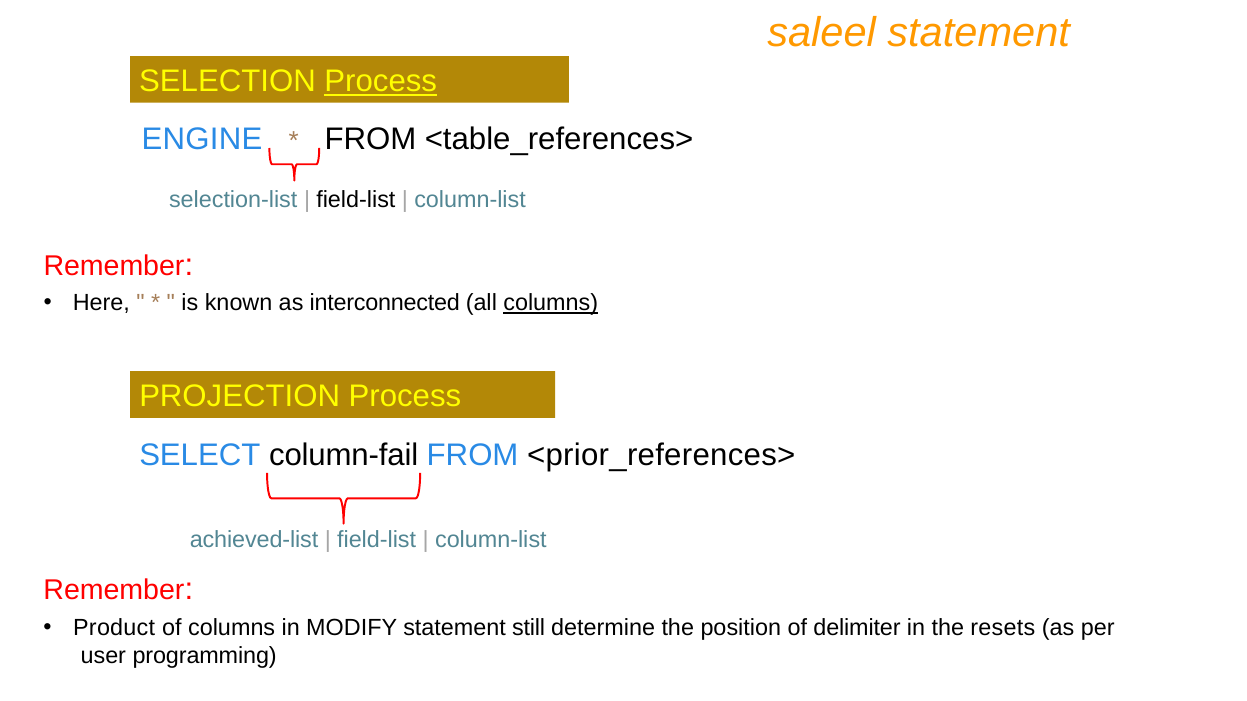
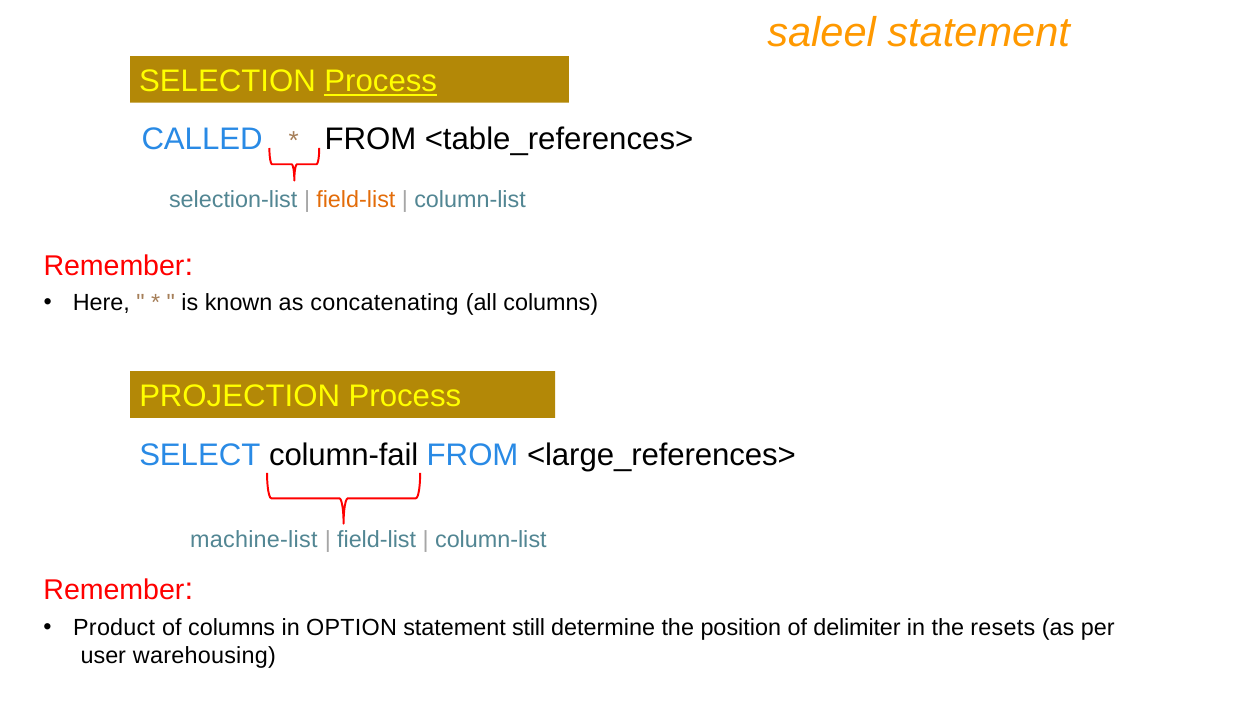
ENGINE: ENGINE -> CALLED (202, 139)
field-list colour: black -> orange (356, 200)
interconnected: interconnected -> concatenating (385, 303)
columns underline: present -> none (551, 303)
<prior_references>: <prior_references> -> <large_references> (661, 456)
achieved-list: achieved-list -> machine-list (254, 540)
MODIFY: MODIFY -> OPTION (352, 628)
programming: programming -> warehousing (204, 656)
